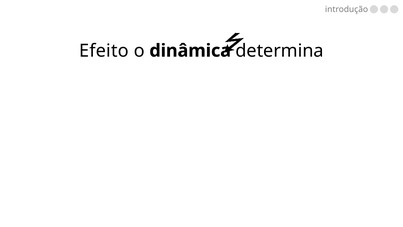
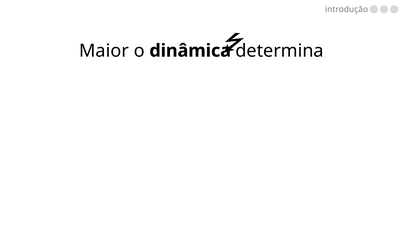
Efeito: Efeito -> Maior (104, 51)
